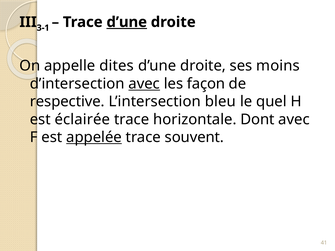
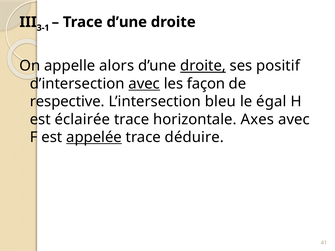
d’une underline: present -> none (127, 22)
dites: dites -> alors (117, 66)
droite underline: none -> present (203, 66)
moins: moins -> positif (278, 66)
quel: quel -> égal (271, 102)
Dont: Dont -> Axes (257, 120)
souvent: souvent -> déduire (194, 137)
